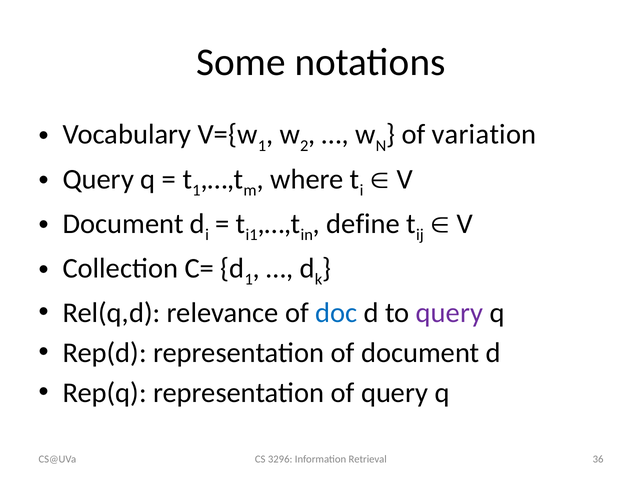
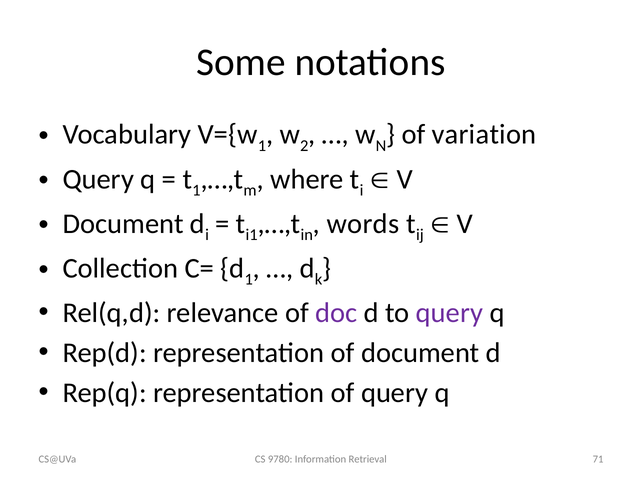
define: define -> words (363, 224)
doc colour: blue -> purple (336, 313)
3296: 3296 -> 9780 (280, 460)
36: 36 -> 71 (598, 460)
